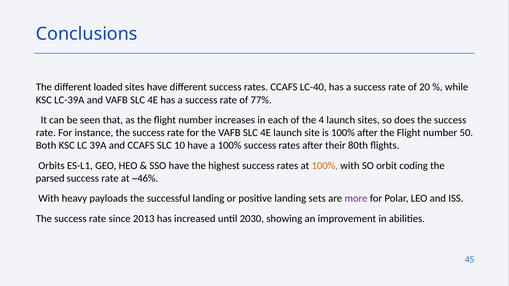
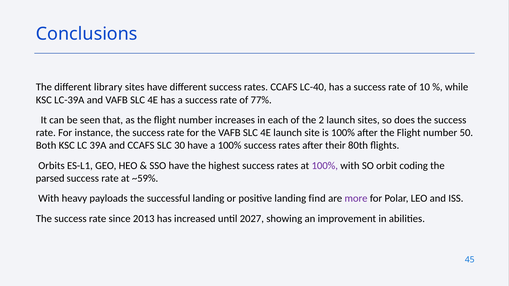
loaded: loaded -> library (108, 87)
20: 20 -> 10 (425, 87)
4: 4 -> 2 (321, 120)
10: 10 -> 30 (180, 146)
100% colour: orange -> purple (325, 166)
~46%: ~46% -> ~59% (145, 178)
sets: sets -> find (317, 199)
2030: 2030 -> 2027 (252, 219)
